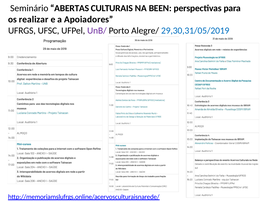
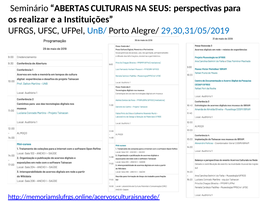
BEEN: BEEN -> SEUS (160, 8)
Apoiadores: Apoiadores -> Instituições (89, 19)
UnB/ colour: purple -> blue (97, 31)
